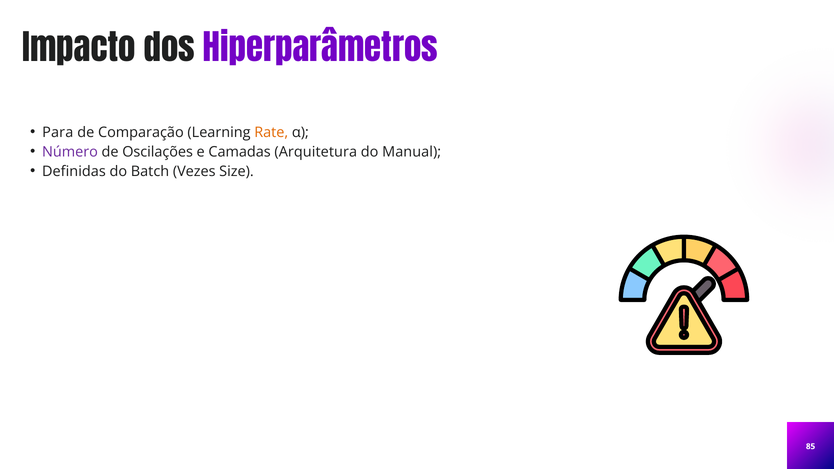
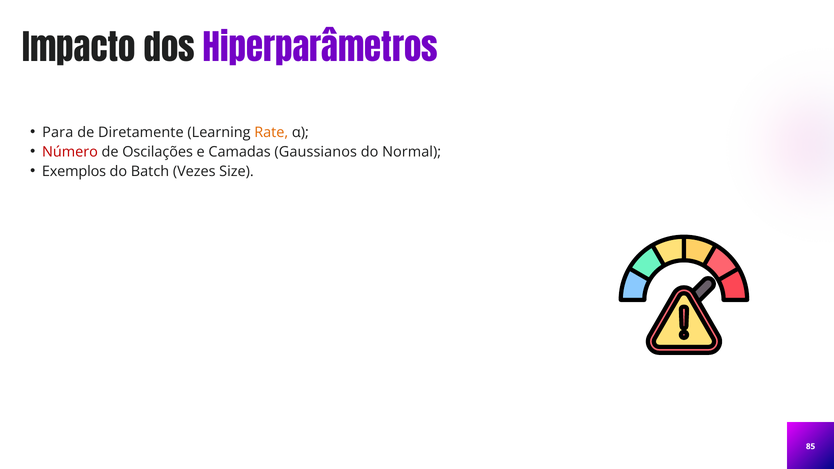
Comparação: Comparação -> Diretamente (141, 132)
Número colour: purple -> red (70, 152)
Arquitetura: Arquitetura -> Gaussianos (316, 152)
Manual: Manual -> Normal (412, 152)
Definidas: Definidas -> Exemplos (74, 171)
